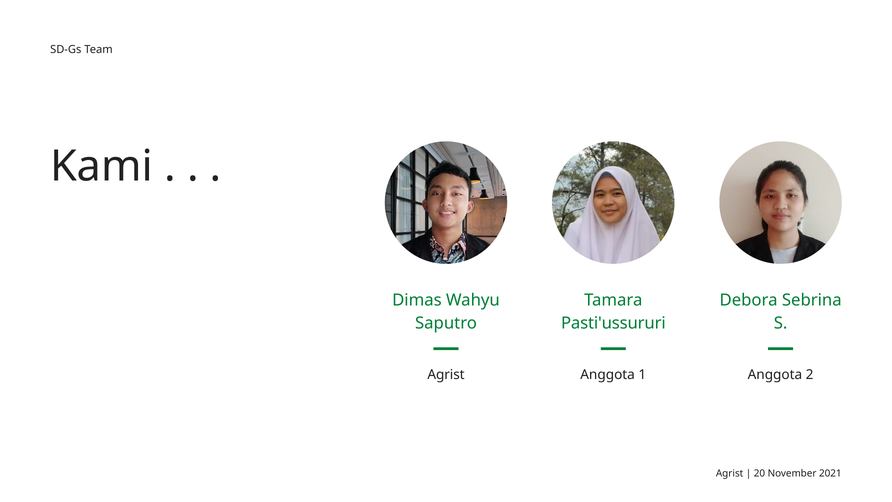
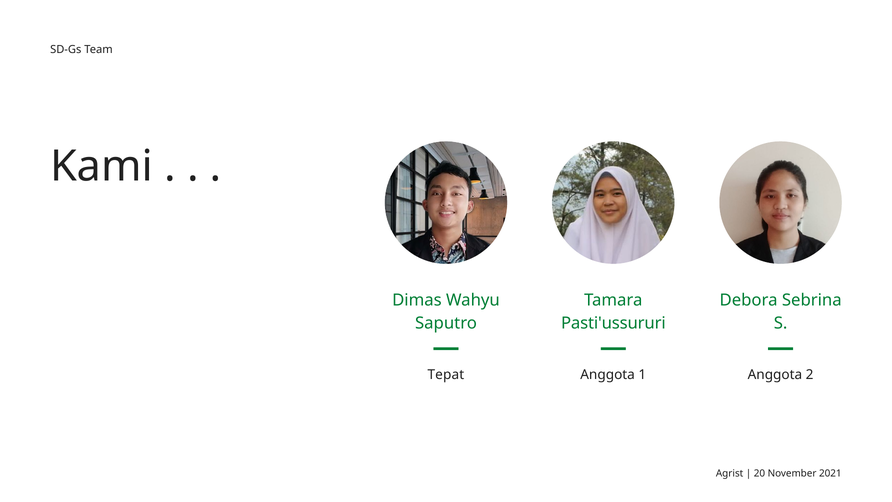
Agrist: Agrist -> Tepat (446, 375)
